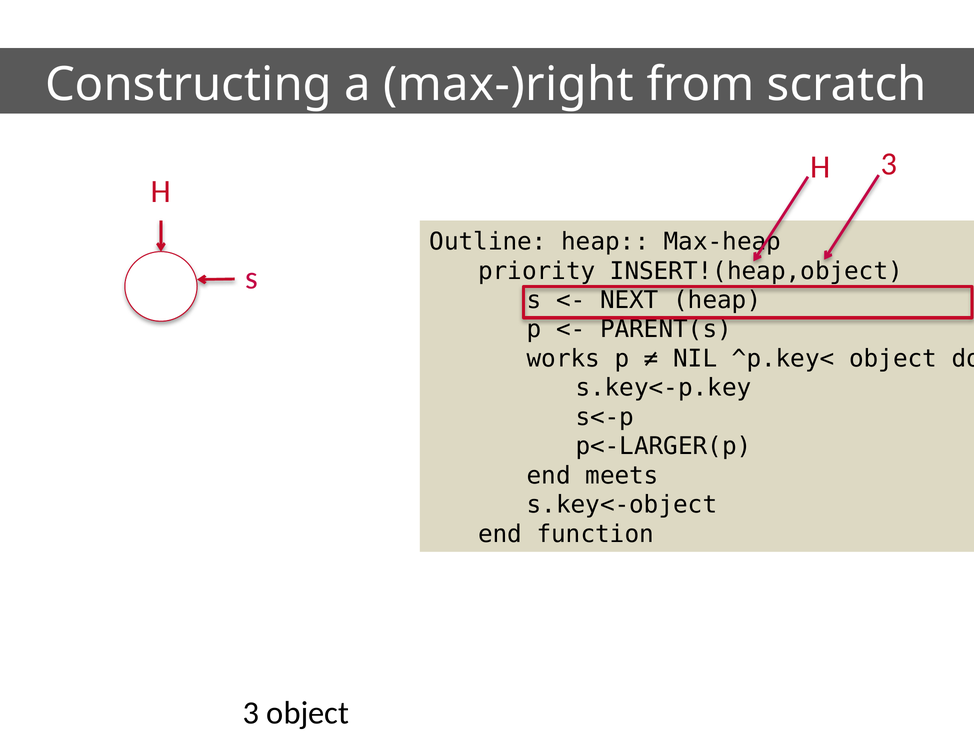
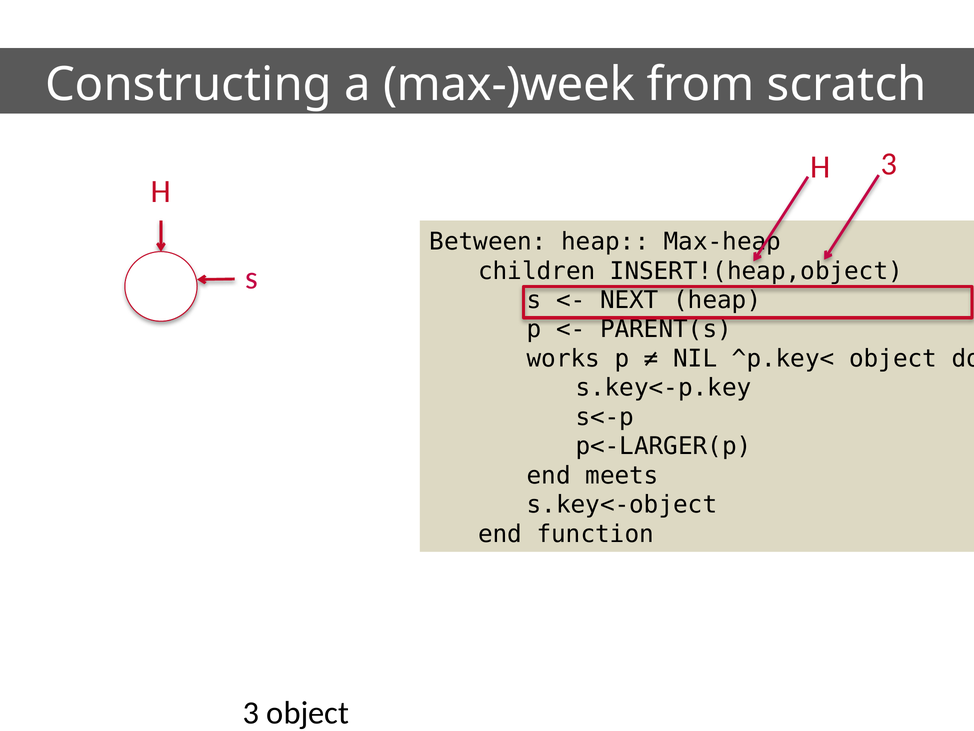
max-)right: max-)right -> max-)week (509, 85)
Outline: Outline -> Between (488, 242)
priority: priority -> children (537, 271)
